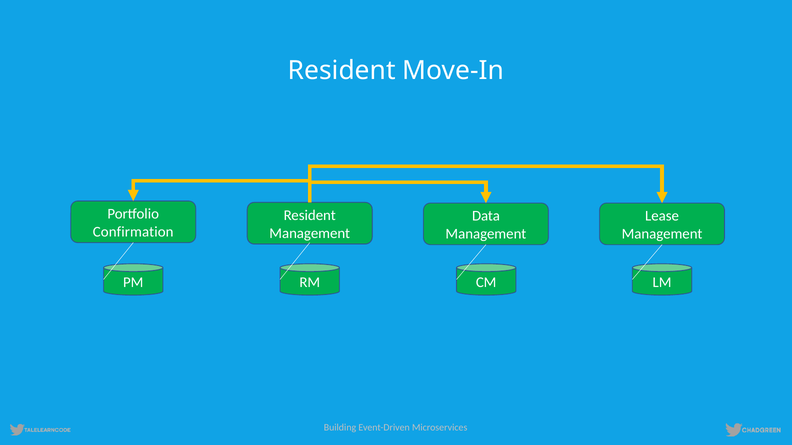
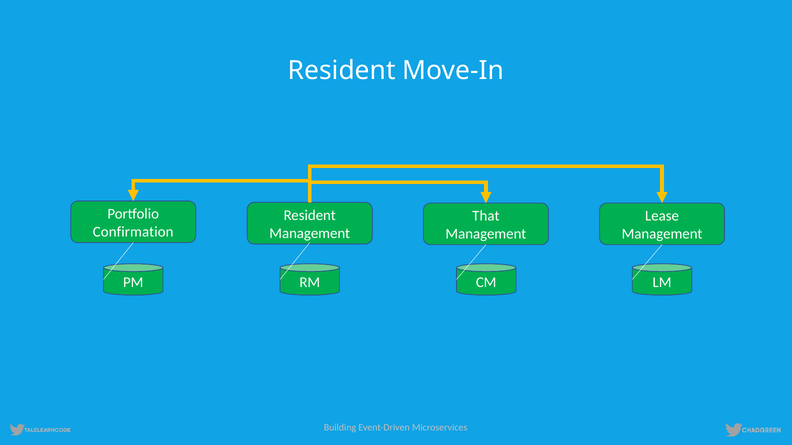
Data: Data -> That (486, 216)
